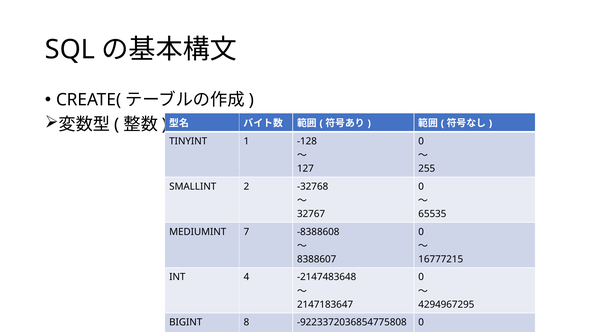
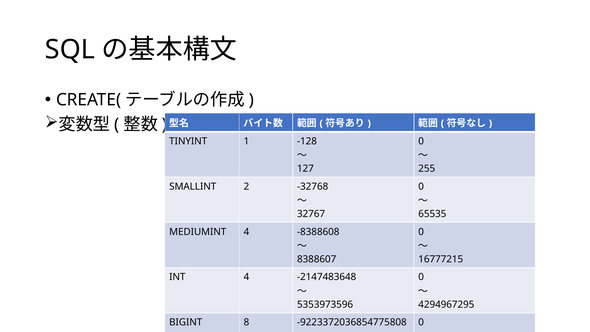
MEDIUMINT 7: 7 -> 4 (246, 232)
2147183647: 2147183647 -> 5353973596 (325, 304)
